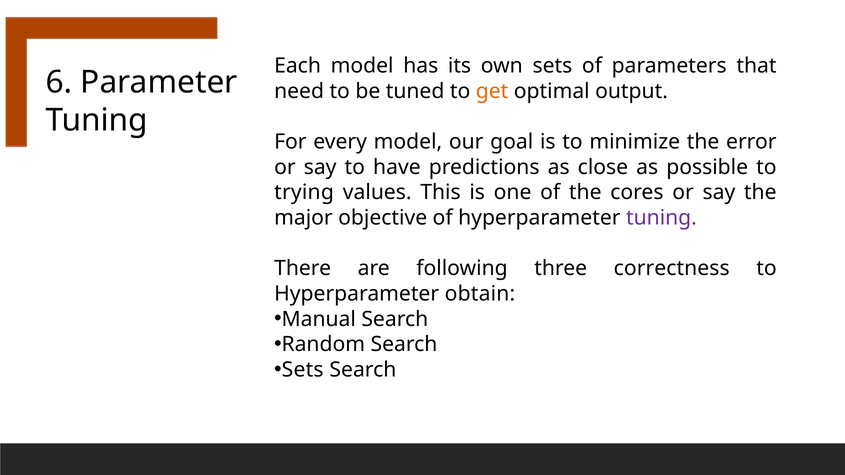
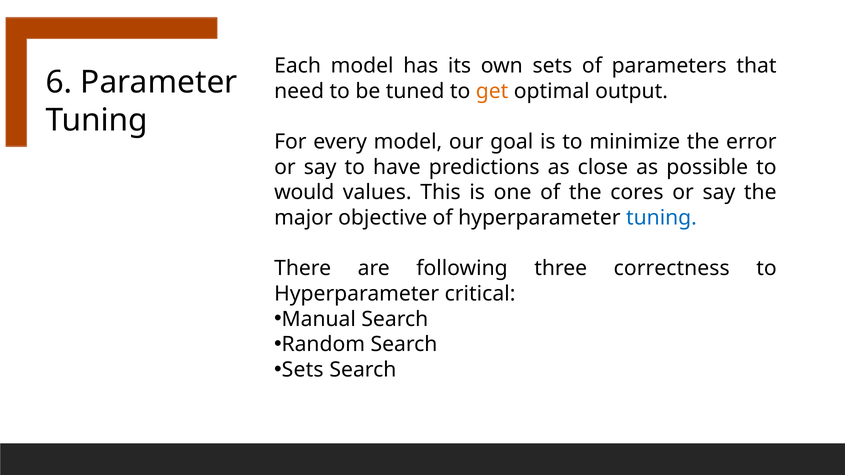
trying: trying -> would (304, 193)
tuning colour: purple -> blue (661, 218)
obtain: obtain -> critical (480, 294)
